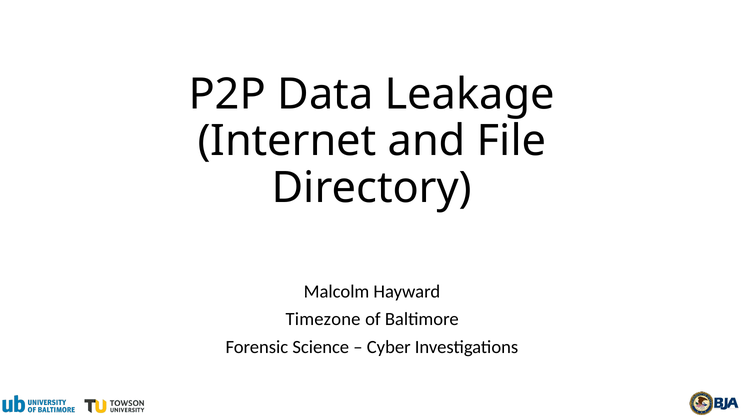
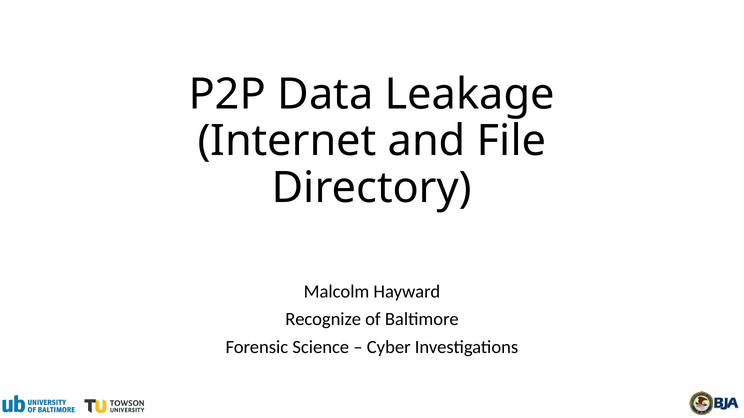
Timezone: Timezone -> Recognize (323, 320)
